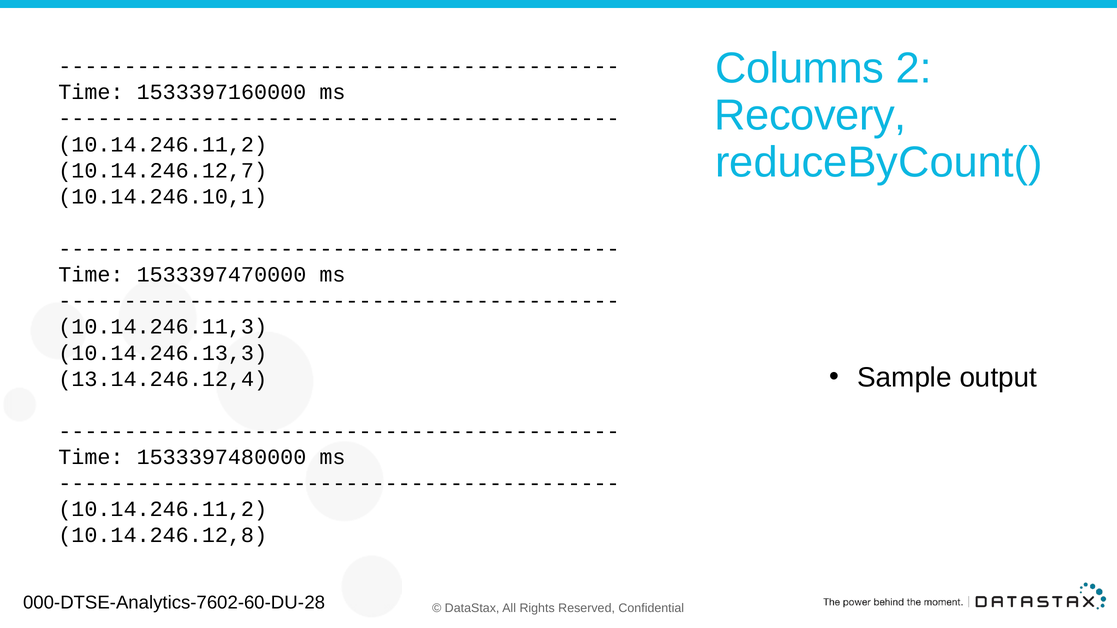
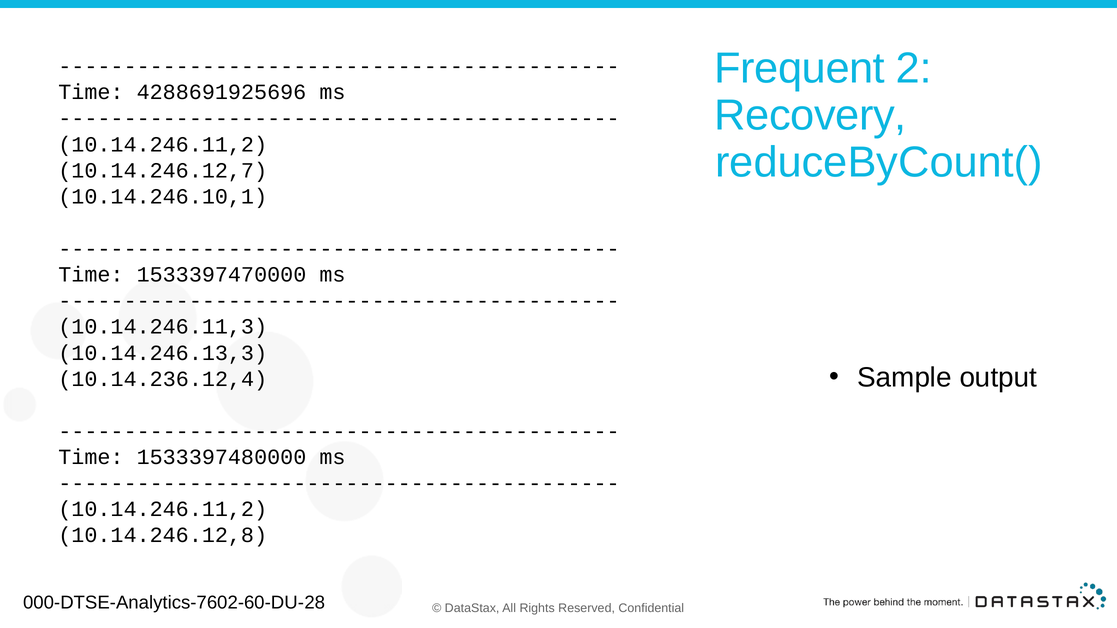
Columns: Columns -> Frequent (800, 69)
1533397160000: 1533397160000 -> 4288691925696 (221, 92)
13.14.246.12,4: 13.14.246.12,4 -> 10.14.236.12,4 (163, 379)
